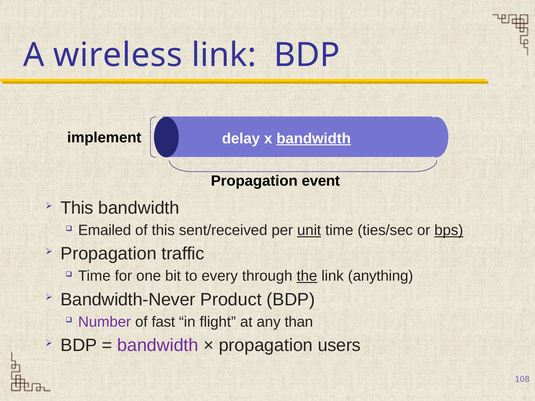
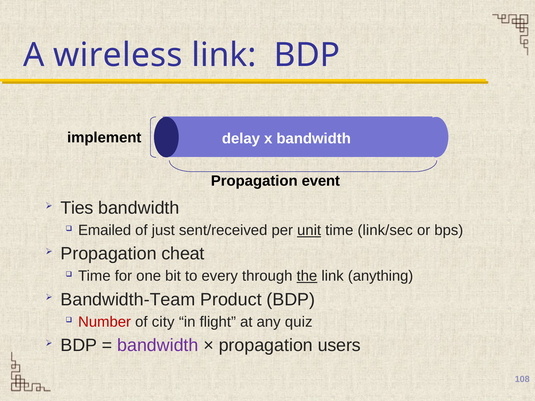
bandwidth underline: present -> none (314, 139)
This: This -> Ties (77, 208)
of this: this -> just (163, 230)
ties/sec: ties/sec -> link/sec (385, 230)
bps underline: present -> none (449, 230)
traffic: traffic -> cheat (183, 254)
Bandwidth-Never: Bandwidth-Never -> Bandwidth-Team (128, 300)
Number colour: purple -> red (105, 322)
fast: fast -> city (163, 322)
than: than -> quiz (299, 322)
